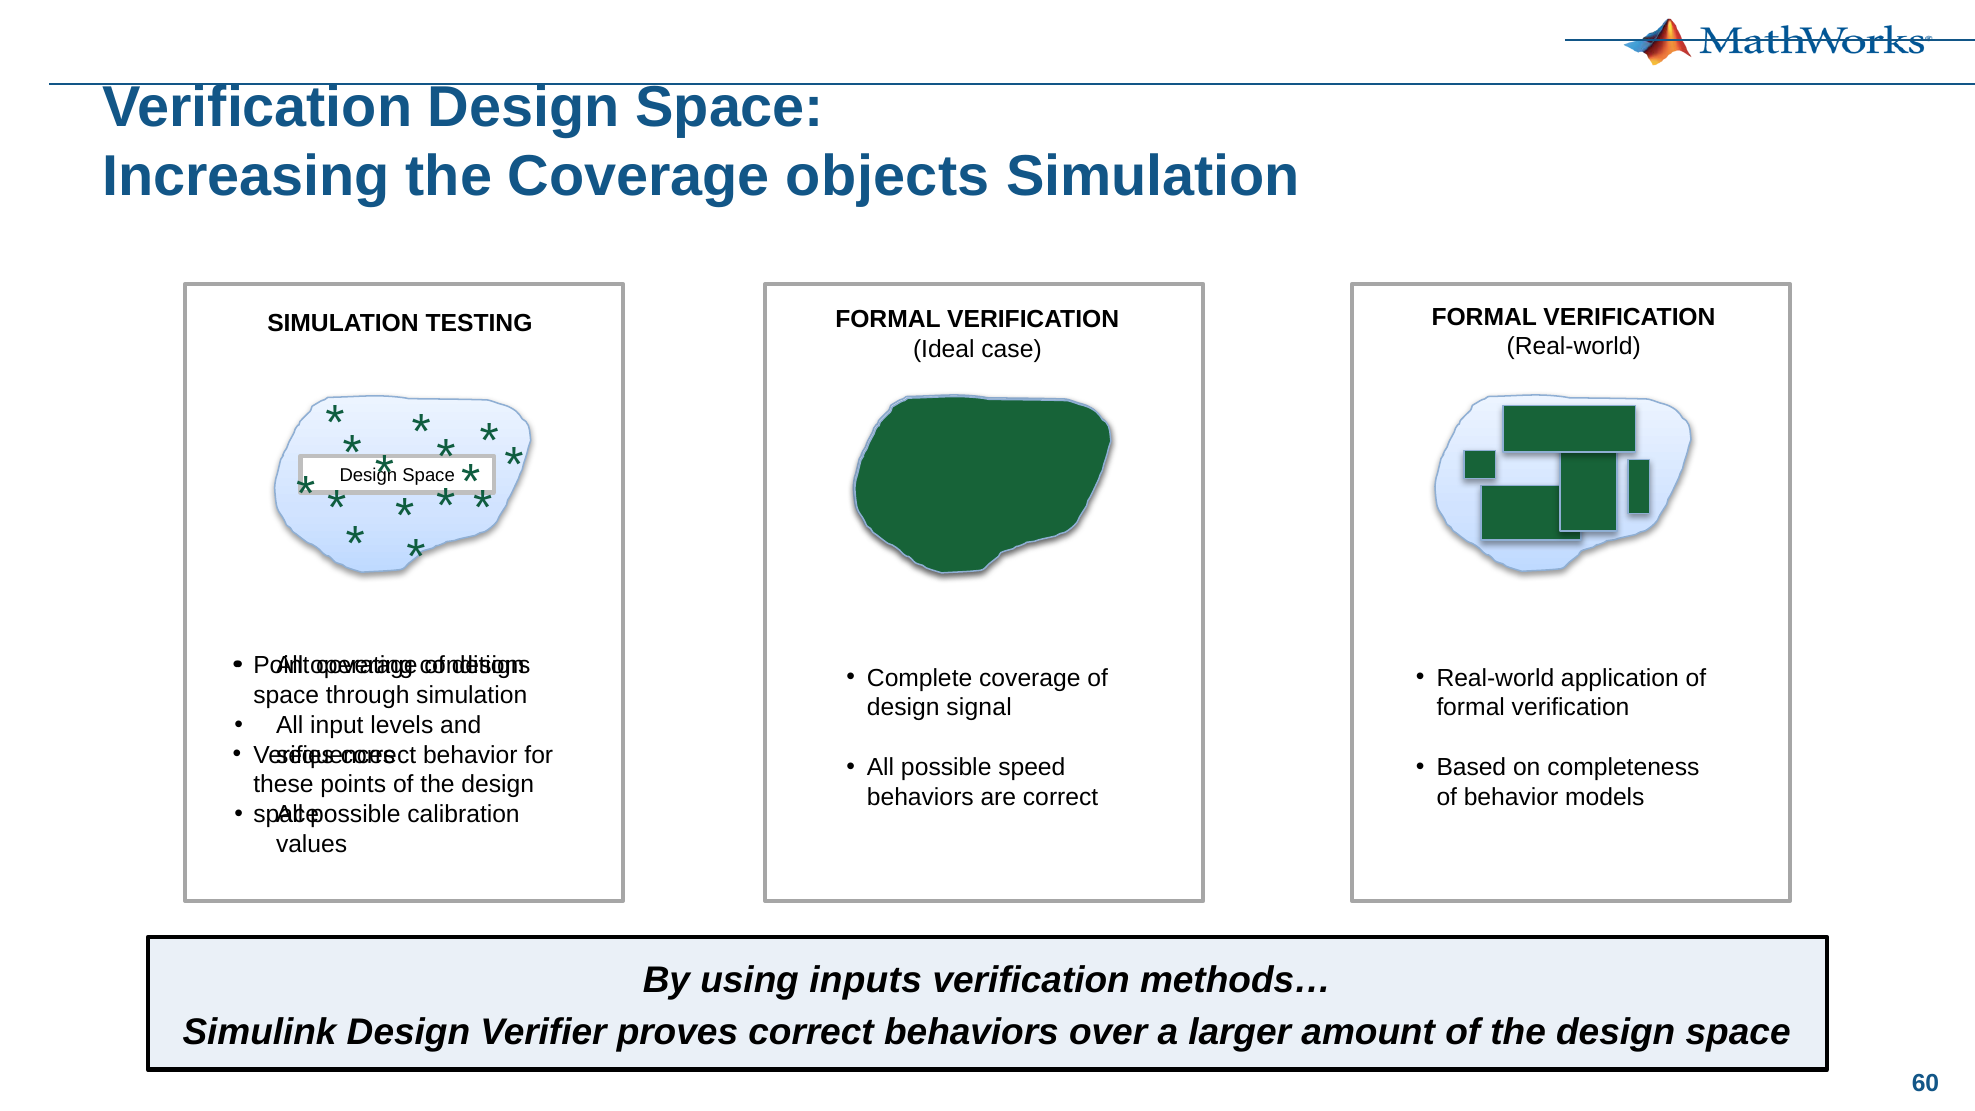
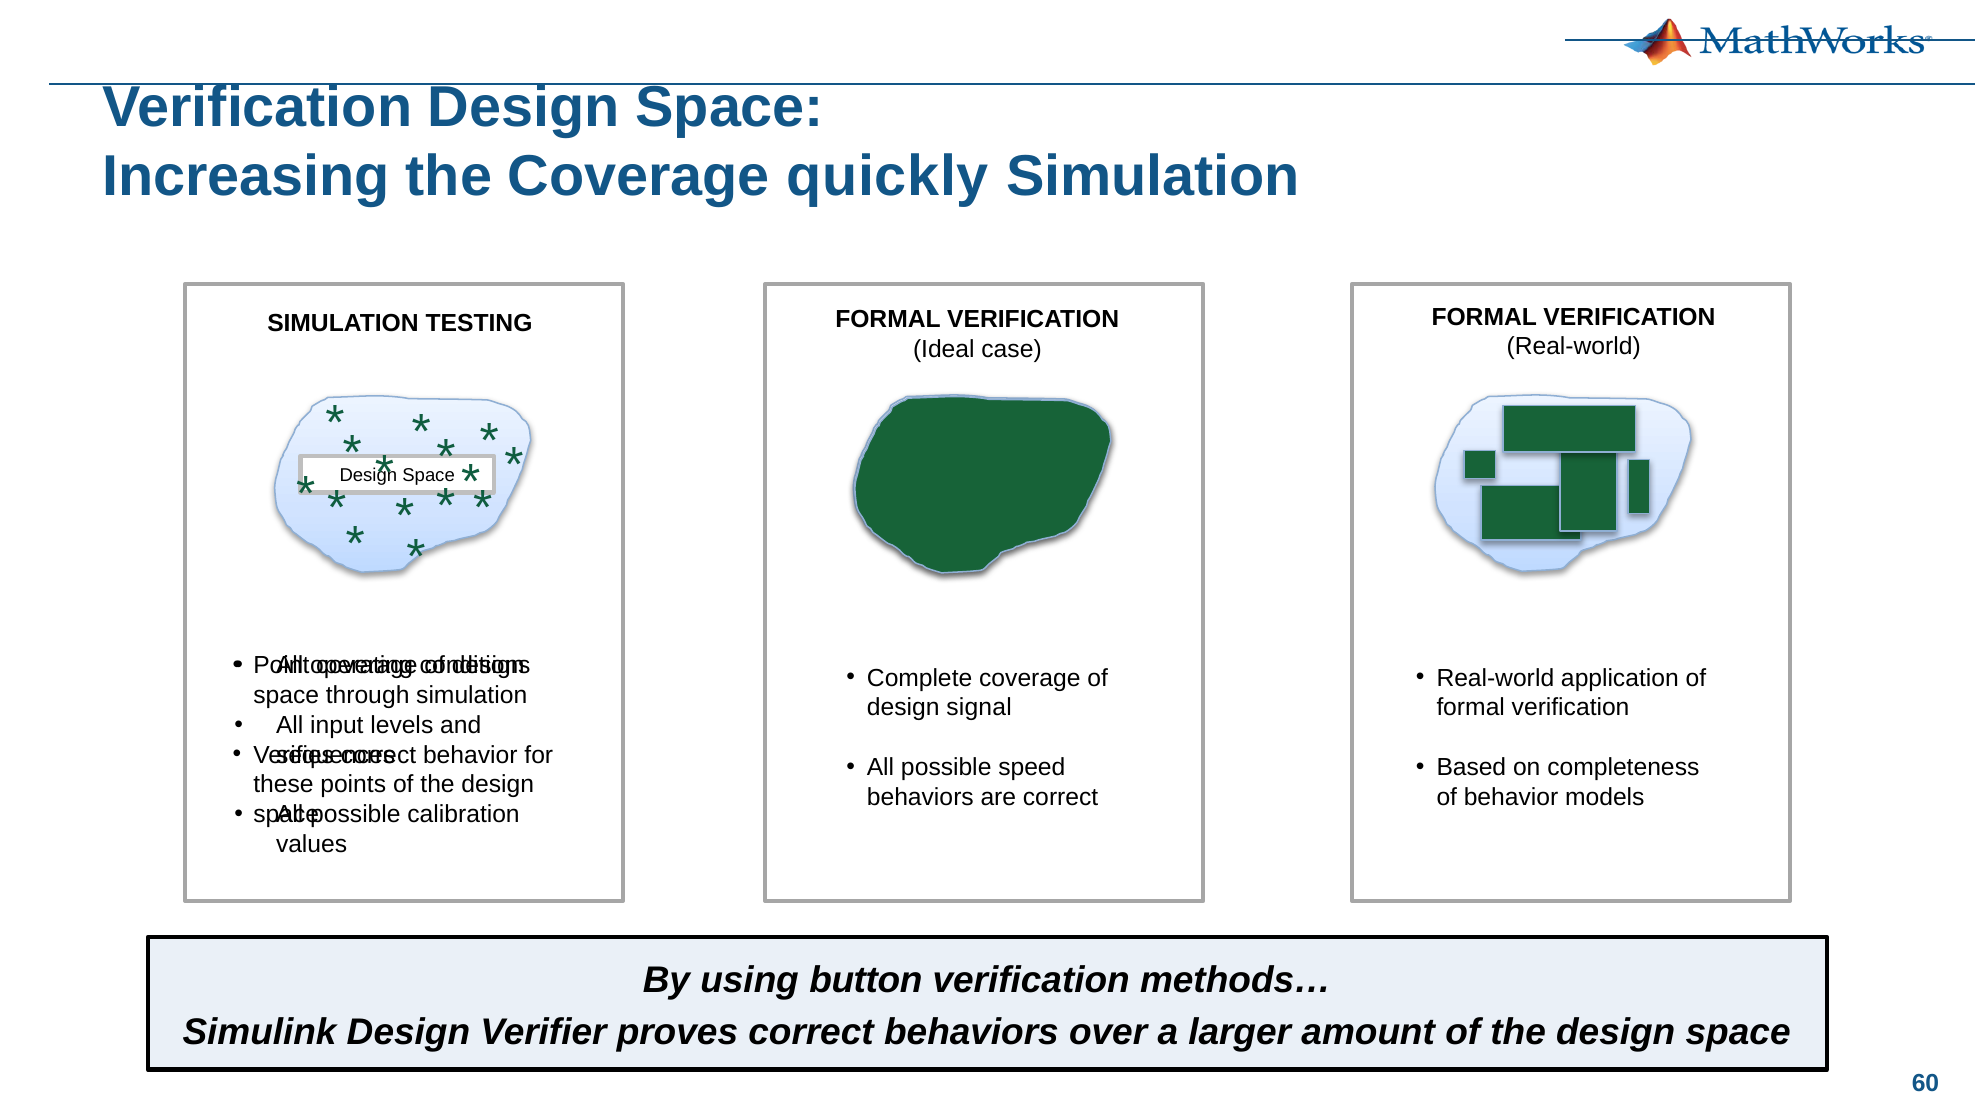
objects: objects -> quickly (888, 177)
inputs: inputs -> button (866, 980)
